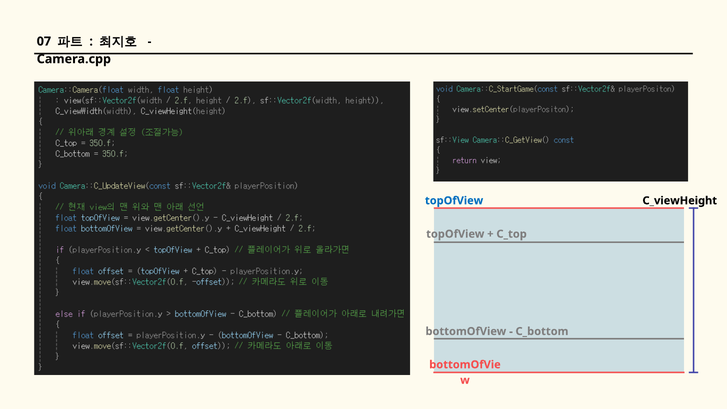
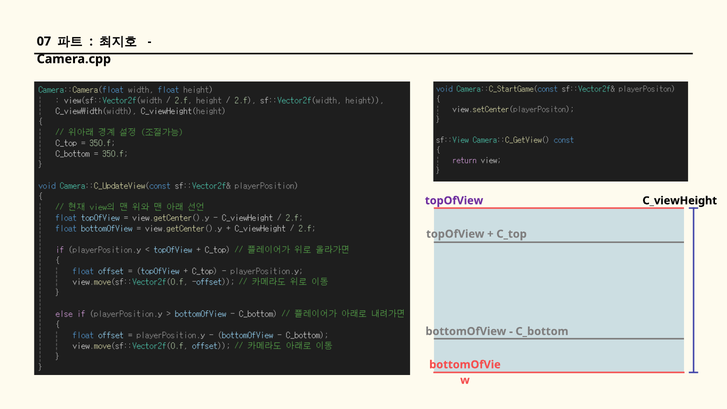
topOfView colour: blue -> purple (454, 201)
